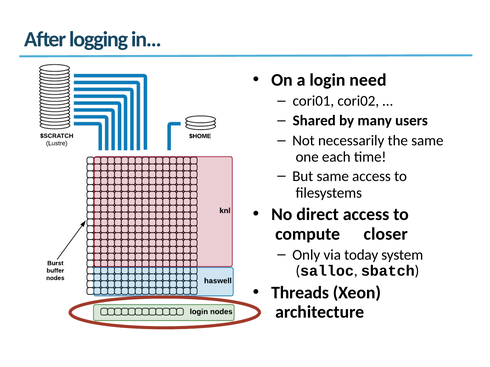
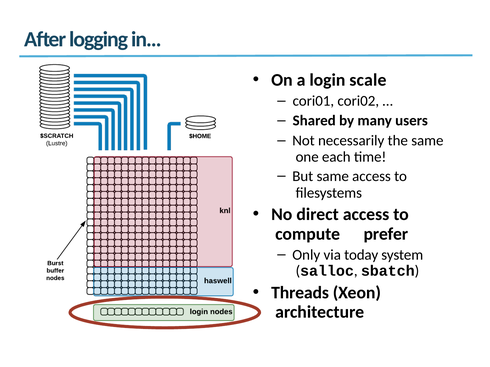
need: need -> scale (368, 80)
closer: closer -> prefer (386, 234)
